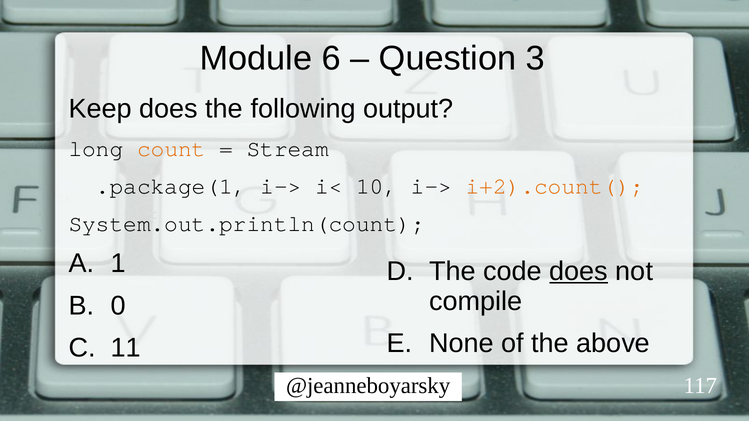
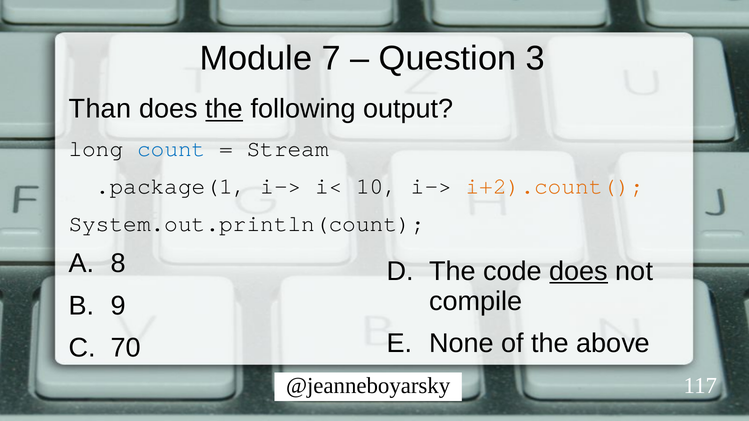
6: 6 -> 7 (331, 58)
Keep: Keep -> Than (100, 109)
the underline: none -> present (224, 109)
count colour: orange -> blue (171, 149)
1: 1 -> 8 (118, 264)
0: 0 -> 9 (118, 306)
11: 11 -> 70 (126, 348)
